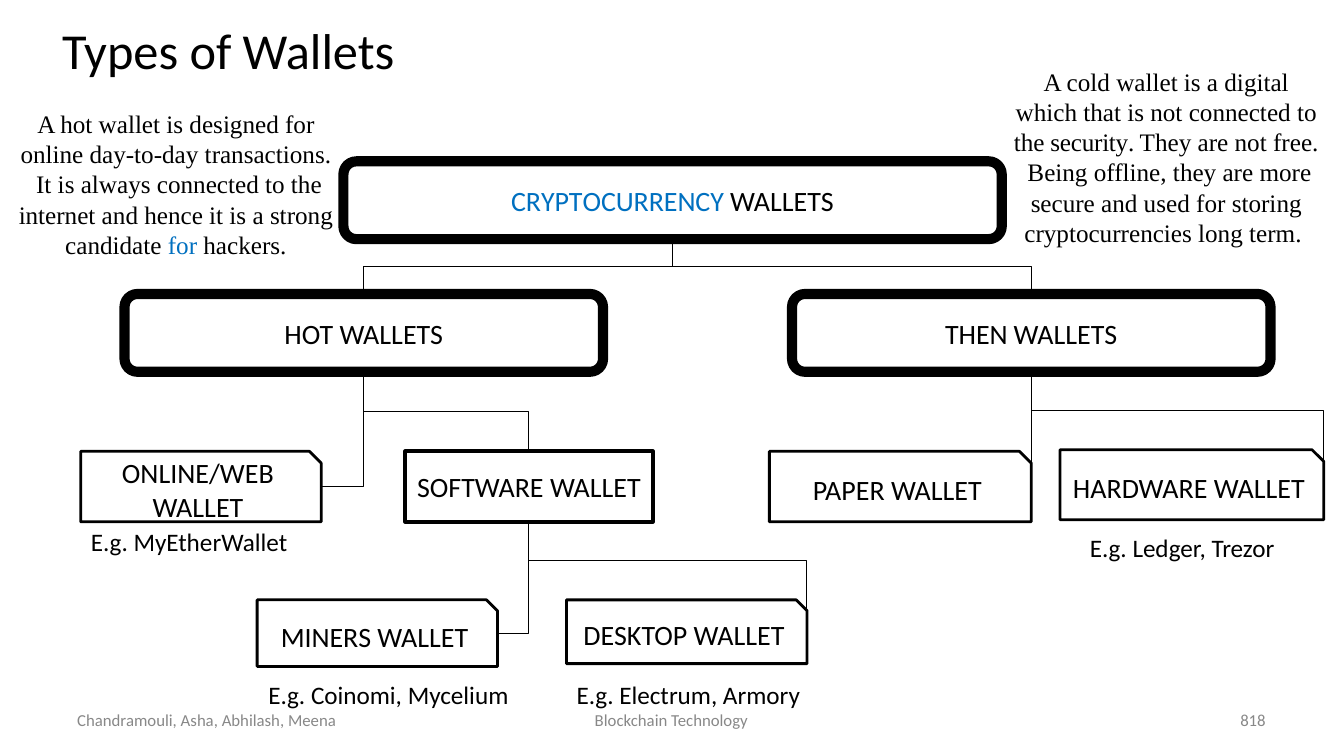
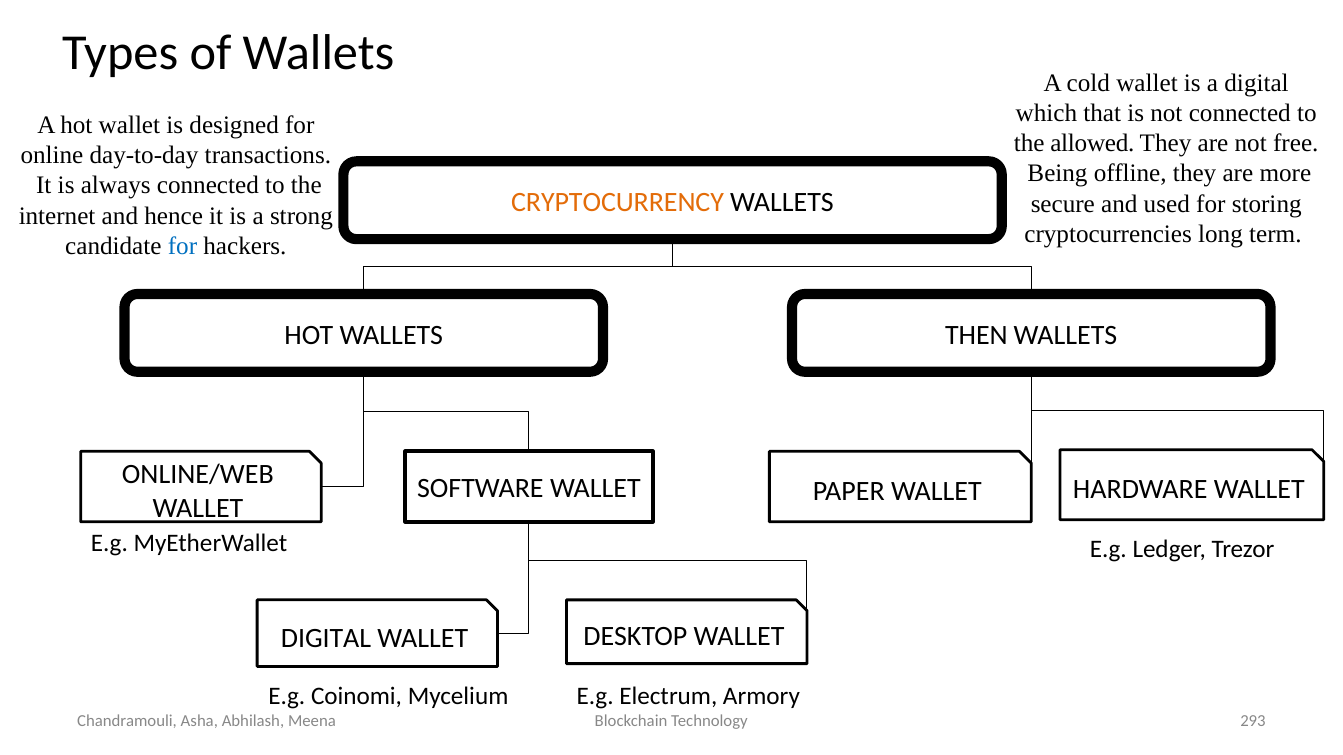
security: security -> allowed (1092, 143)
CRYPTOCURRENCY colour: blue -> orange (618, 202)
MINERS: MINERS -> DIGITAL (326, 638)
818: 818 -> 293 (1253, 721)
